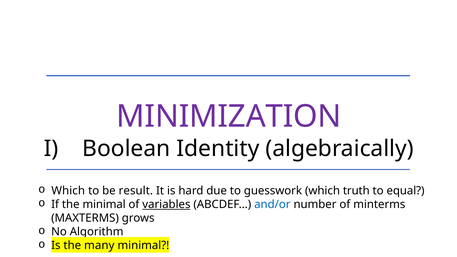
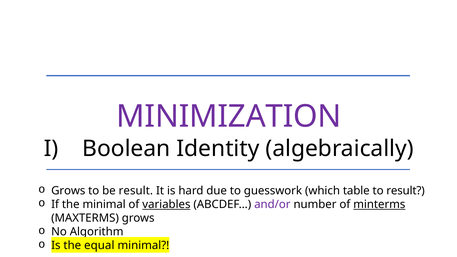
Which: Which -> Grows (68, 191)
truth: truth -> table (356, 191)
to equal: equal -> result (406, 191)
and/or colour: blue -> purple (272, 204)
minterms underline: none -> present (379, 204)
many: many -> equal (99, 246)
